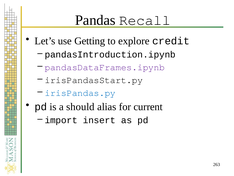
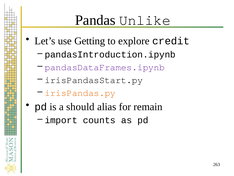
Recall: Recall -> Unlike (145, 20)
irisPandas.py colour: blue -> orange (80, 93)
current: current -> remain (148, 106)
insert: insert -> counts (99, 120)
